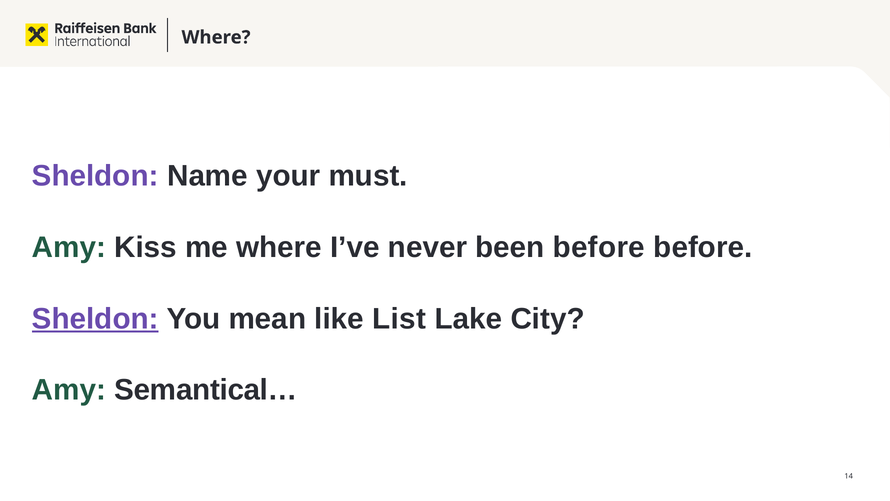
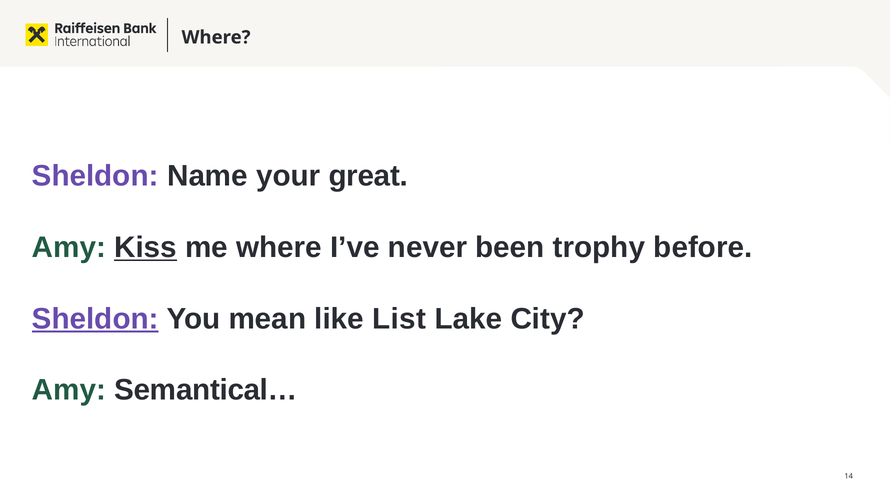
must: must -> great (368, 176)
Kiss underline: none -> present (146, 247)
been before: before -> trophy (599, 247)
